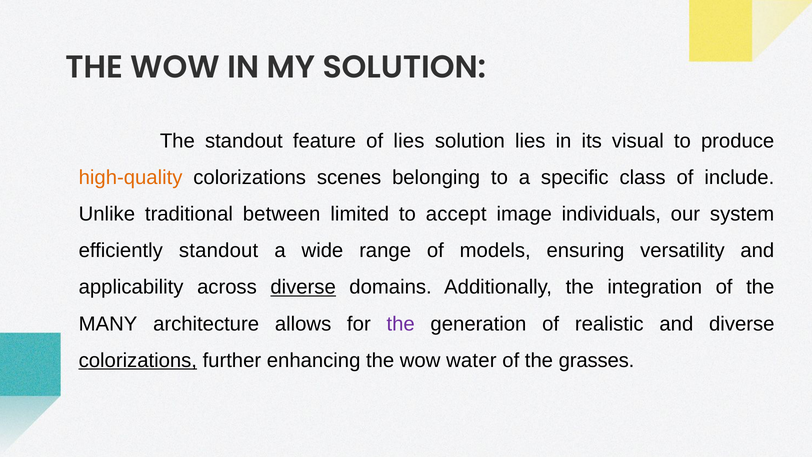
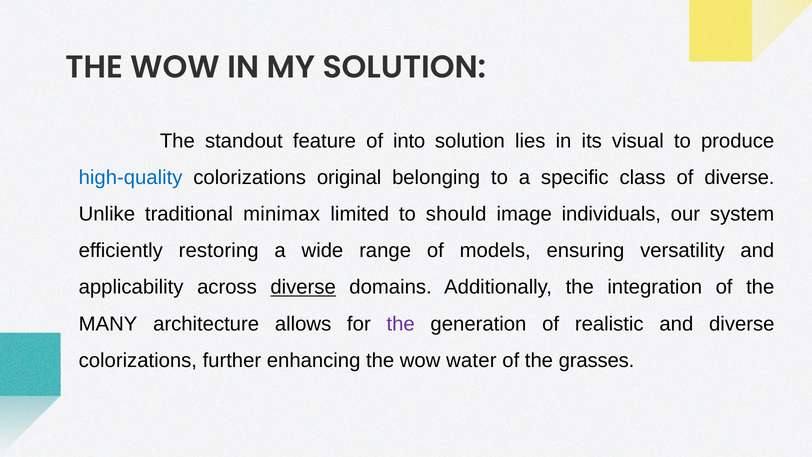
of lies: lies -> into (409, 141)
high-quality colour: orange -> blue (131, 177)
scenes: scenes -> original (349, 177)
of include: include -> diverse (739, 177)
between: between -> minimax (282, 214)
accept: accept -> should (456, 214)
efficiently standout: standout -> restoring (219, 251)
colorizations underline: present -> none (138, 360)
